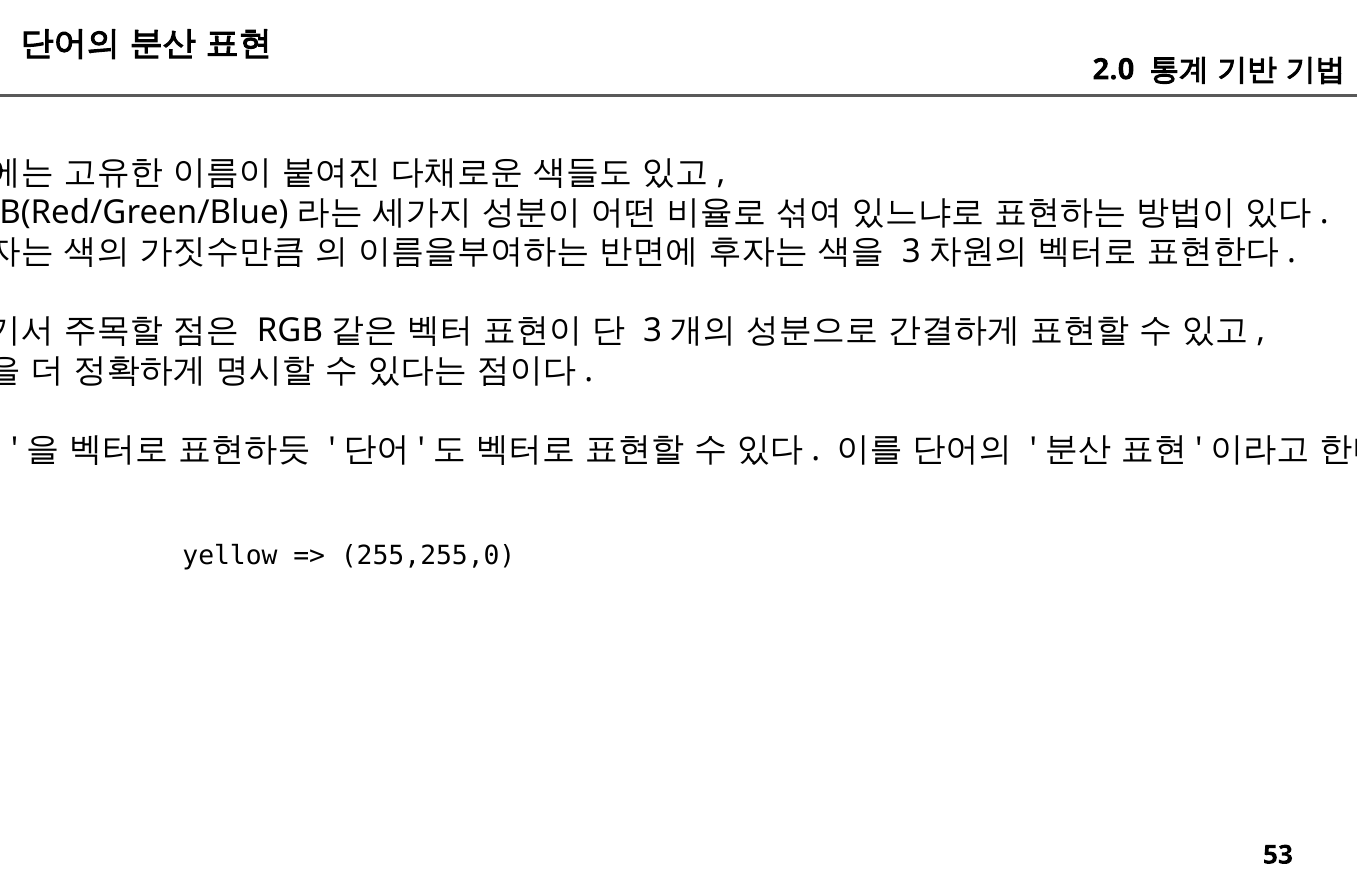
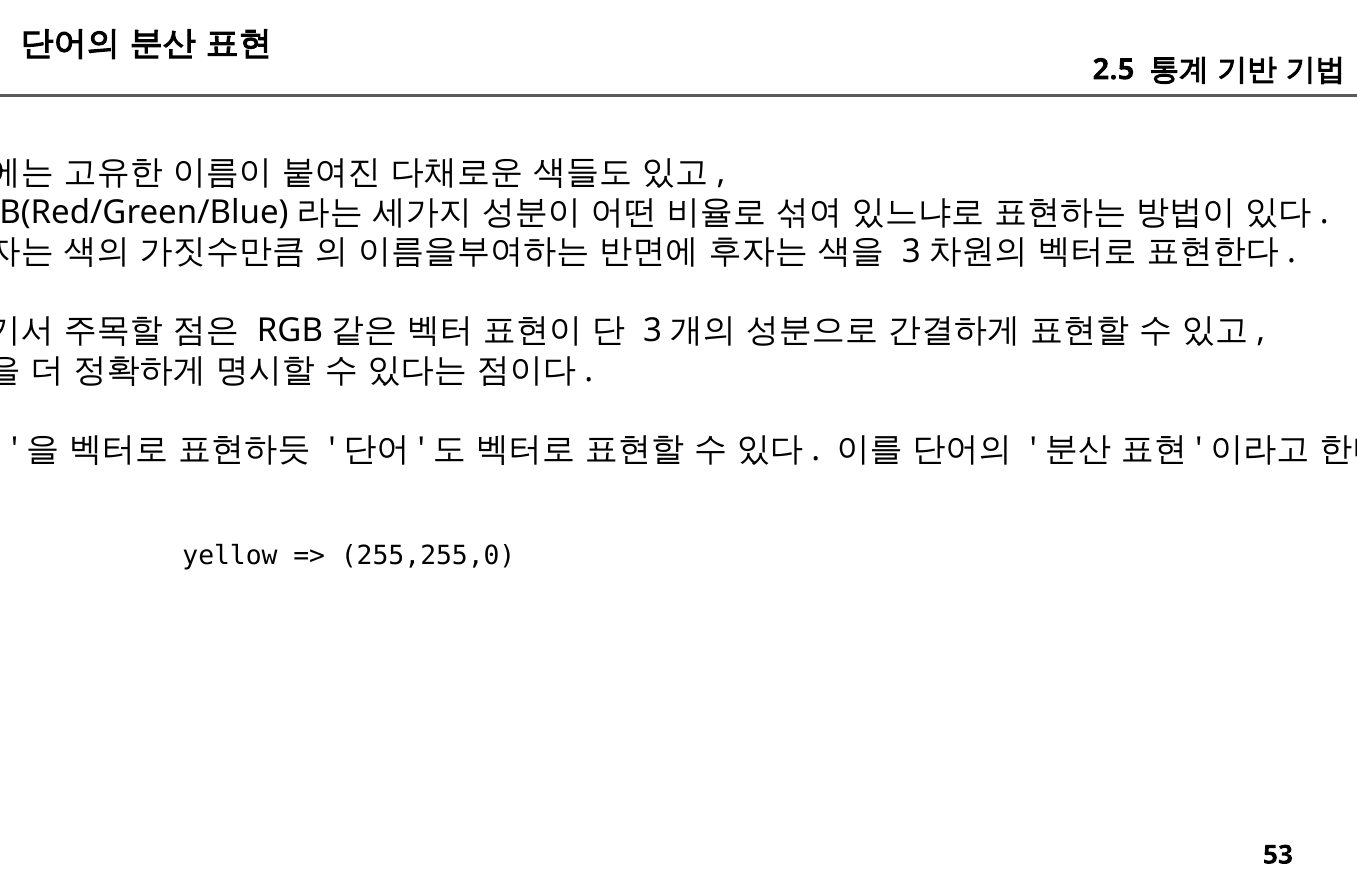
2.0: 2.0 -> 2.5 (1113, 70)
